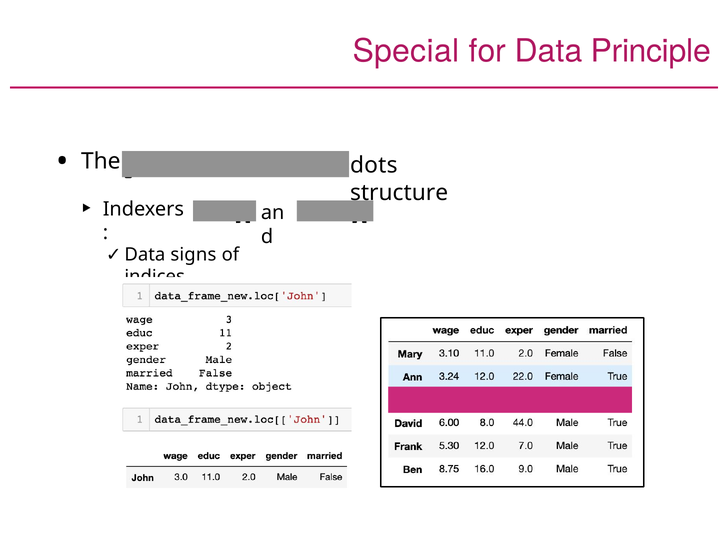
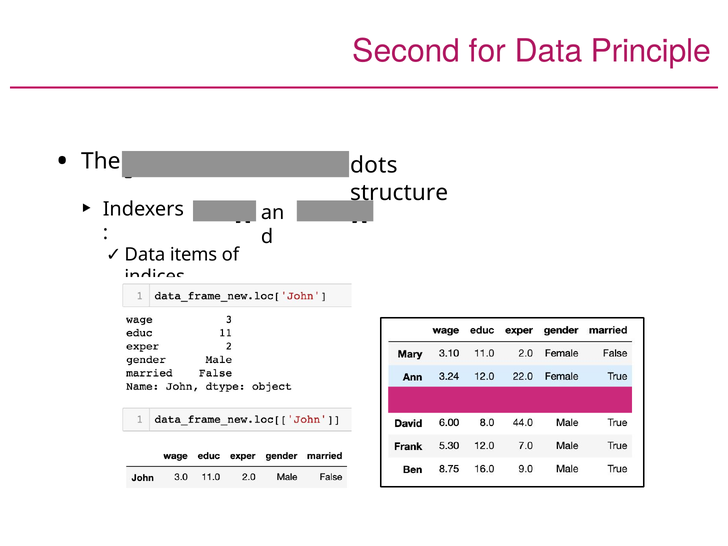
Special: Special -> Second (406, 51)
signs: signs -> items (194, 255)
